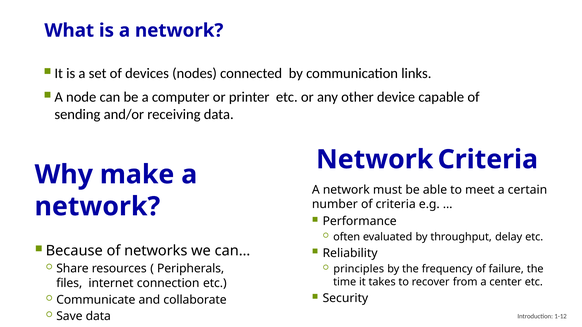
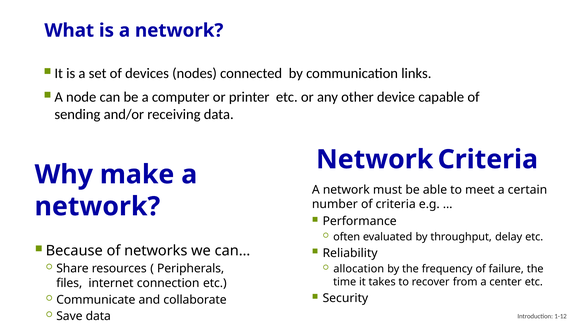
principles: principles -> allocation (359, 269)
